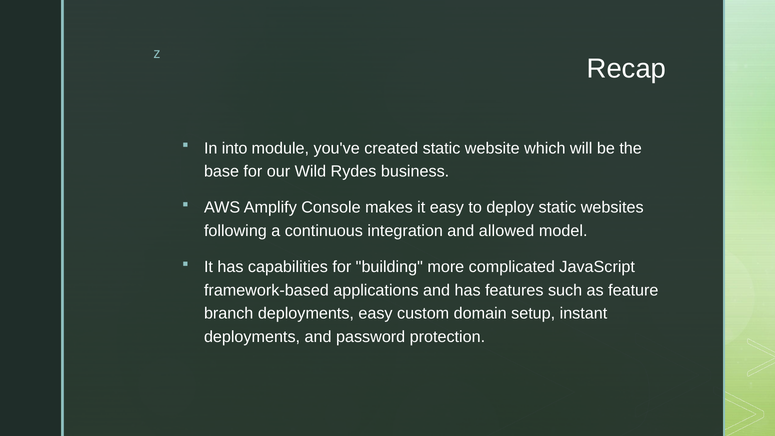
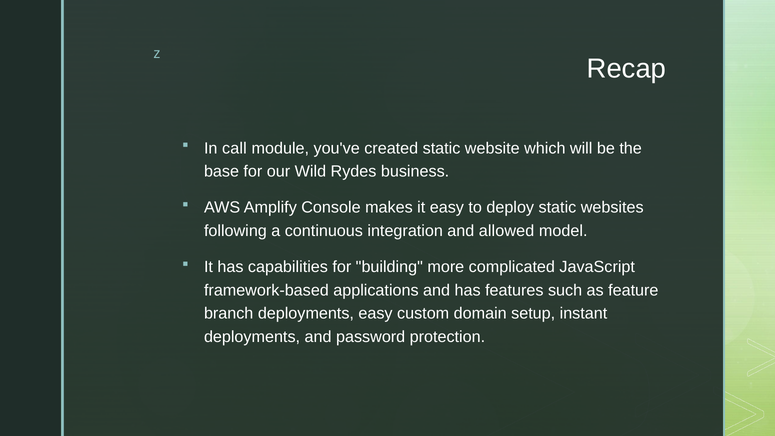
into: into -> call (234, 148)
